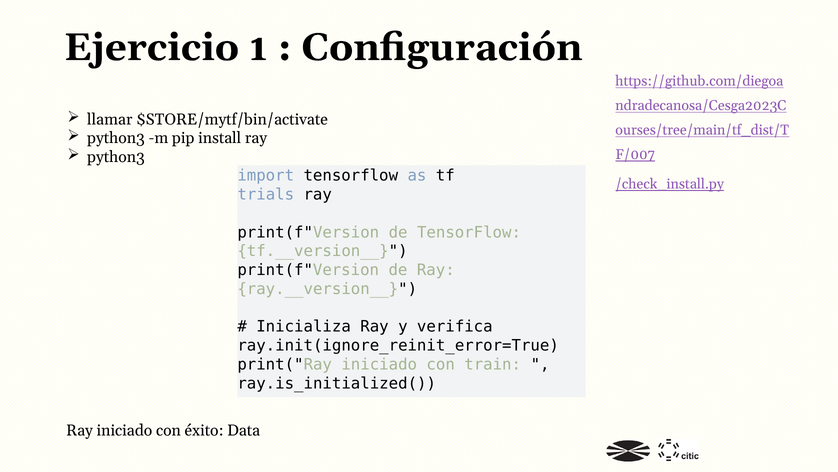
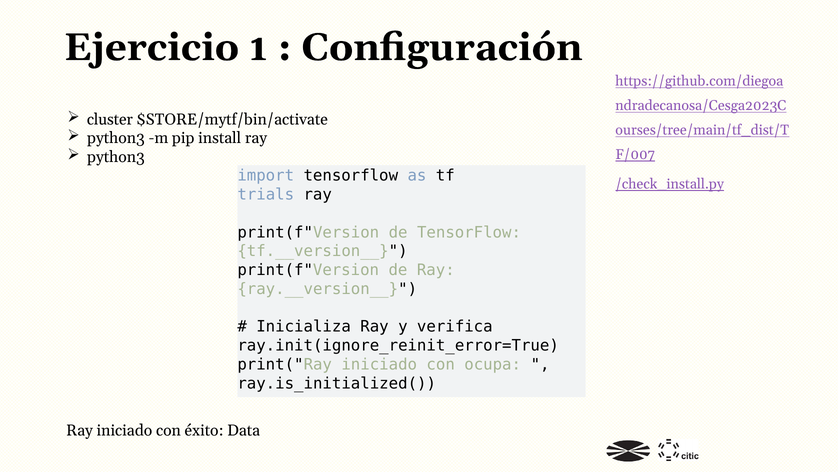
llamar: llamar -> cluster (110, 119)
train: train -> ocupa (493, 364)
